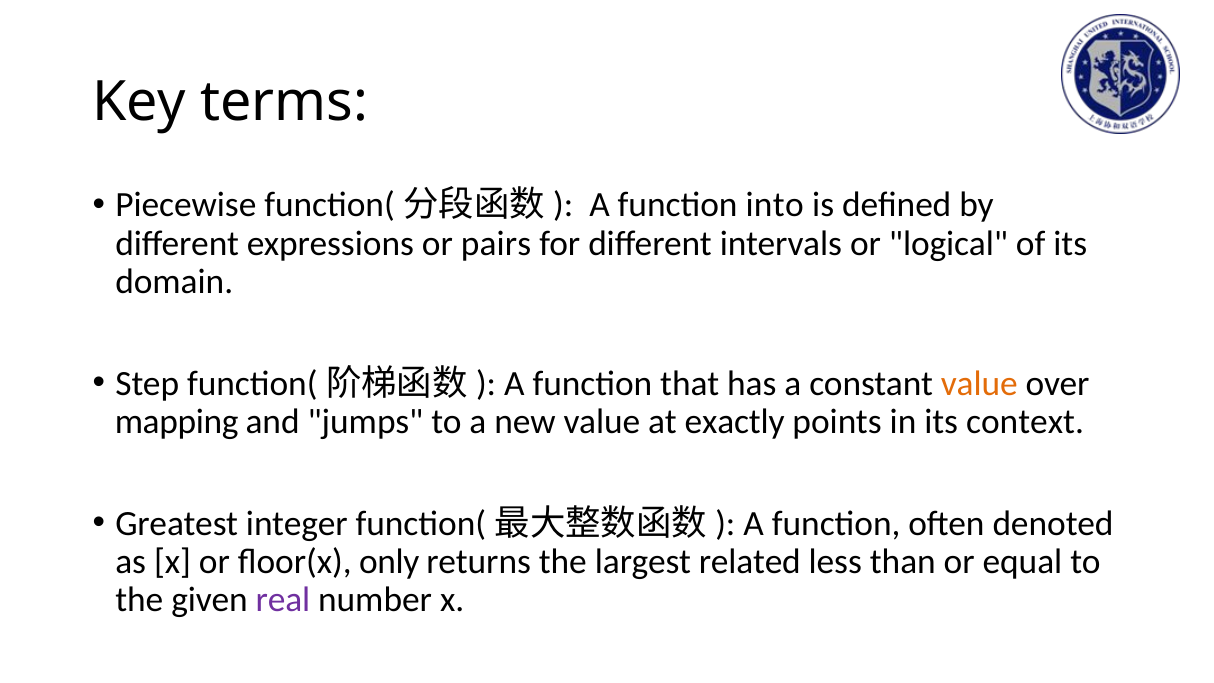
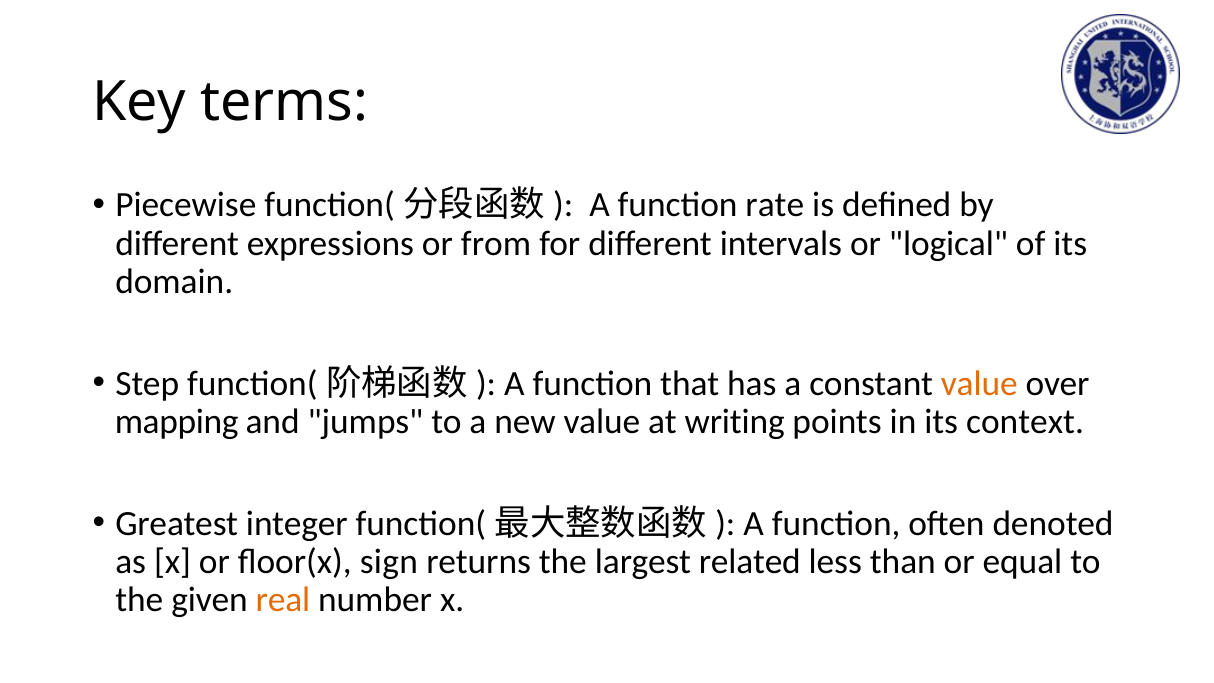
into: into -> rate (775, 205)
pairs: pairs -> from (496, 244)
exactly: exactly -> writing (735, 422)
only: only -> sign (389, 562)
real colour: purple -> orange (283, 600)
